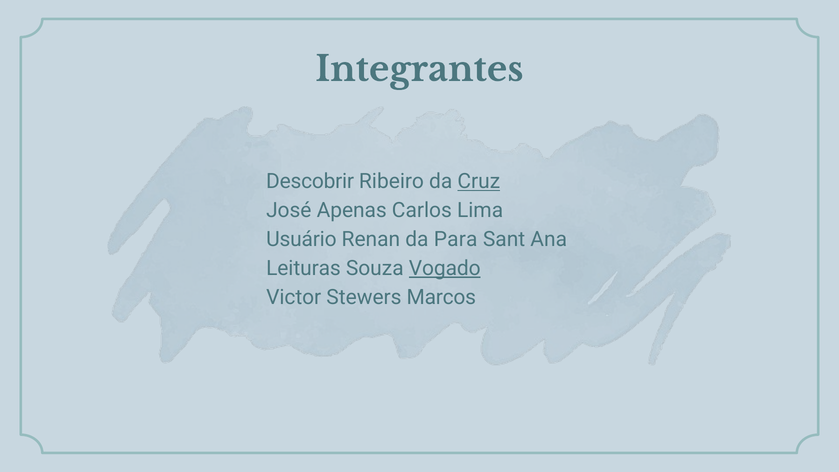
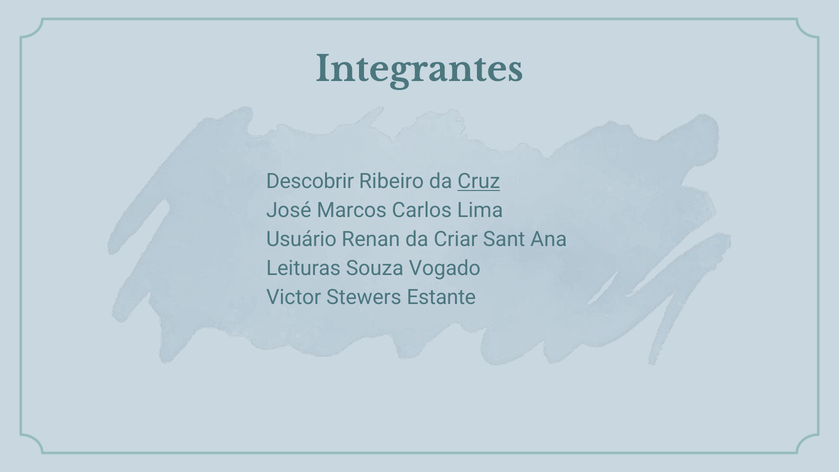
Apenas: Apenas -> Marcos (352, 210)
Para: Para -> Criar (456, 239)
Vogado underline: present -> none (445, 268)
Marcos: Marcos -> Estante (441, 297)
